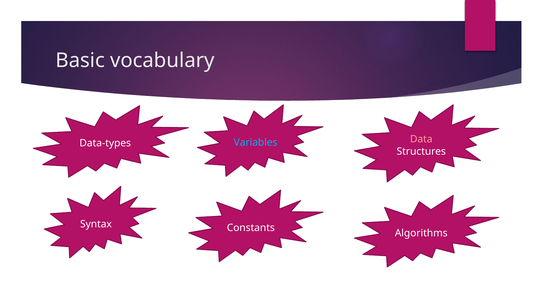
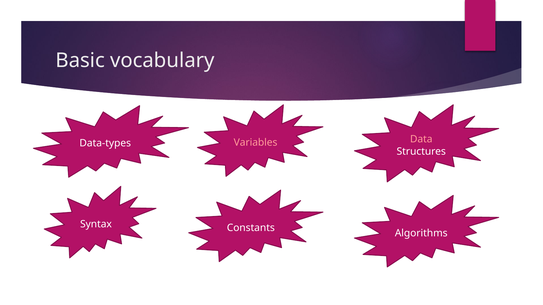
Variables colour: light blue -> pink (256, 143)
